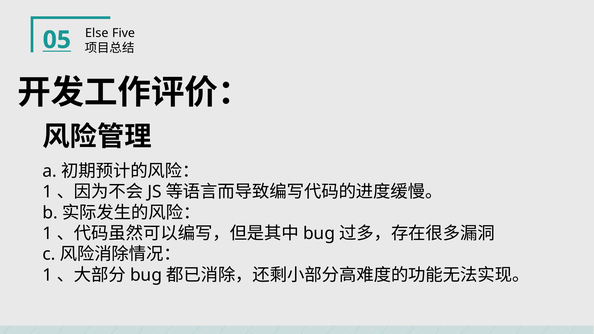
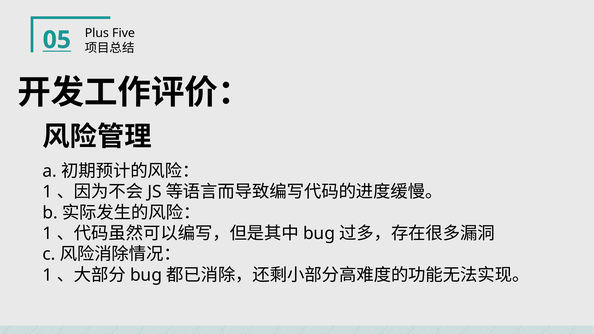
Else: Else -> Plus (97, 33)
